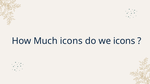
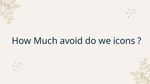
Much icons: icons -> avoid (71, 41)
